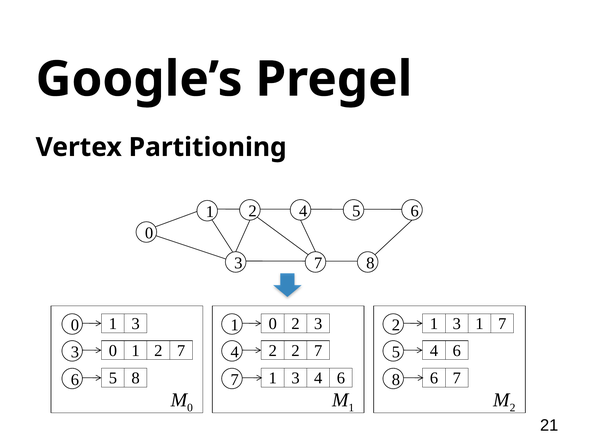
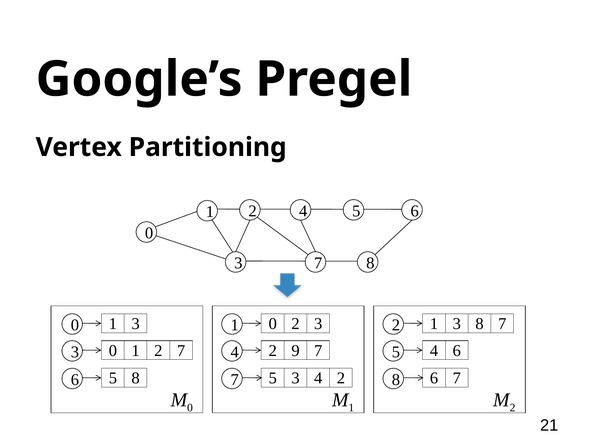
2 1 3 1: 1 -> 8 (479, 324)
2 2: 2 -> 9 (295, 351)
8 7 1: 1 -> 5 (273, 379)
3 4 6: 6 -> 2 (341, 379)
